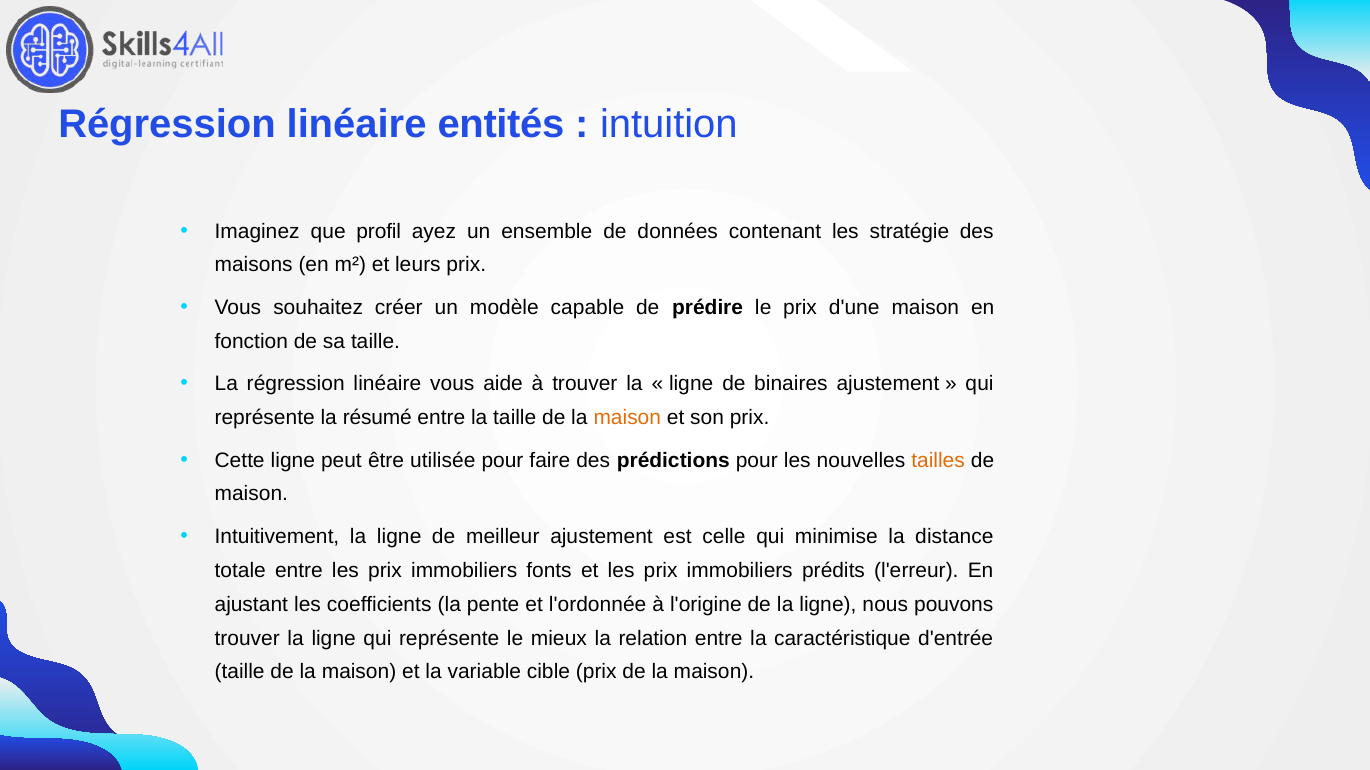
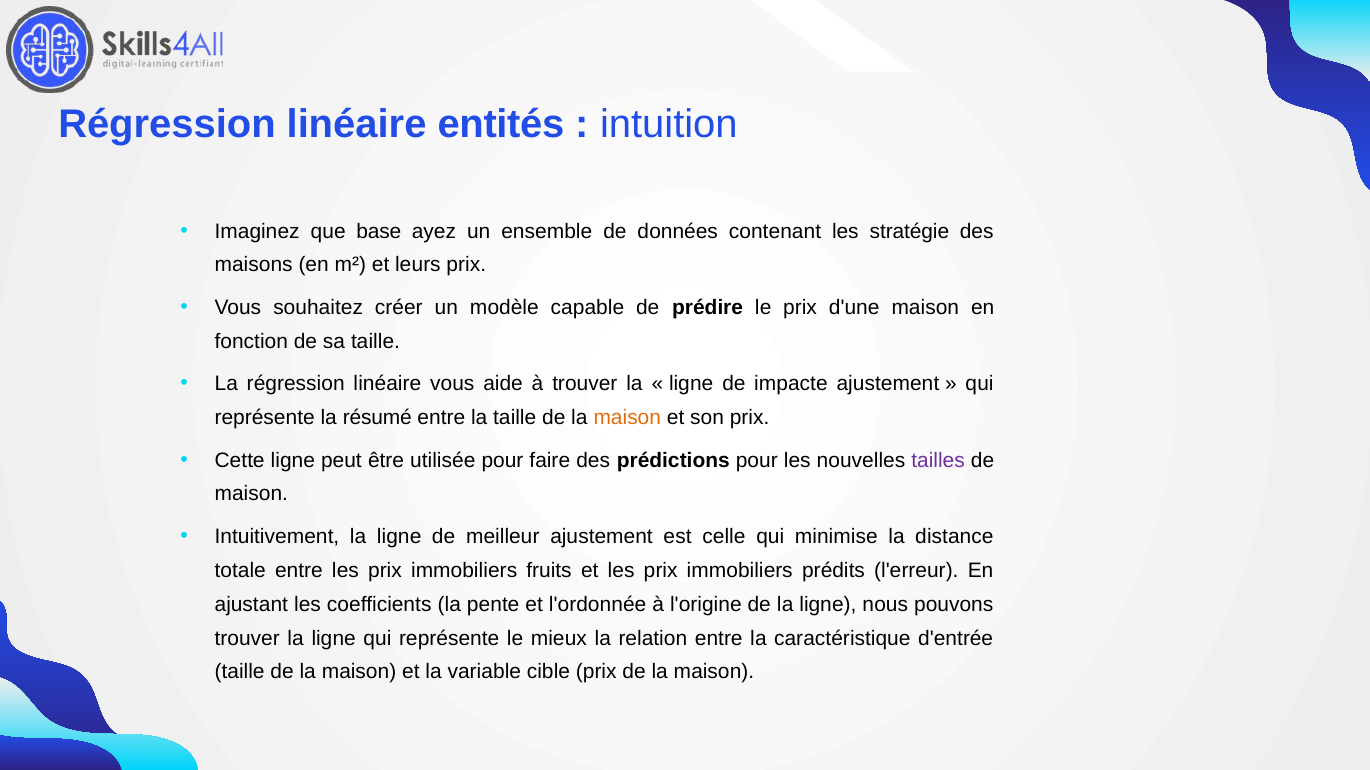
profil: profil -> base (379, 231)
binaires: binaires -> impacte (791, 384)
tailles colour: orange -> purple (938, 461)
fonts: fonts -> fruits (549, 571)
